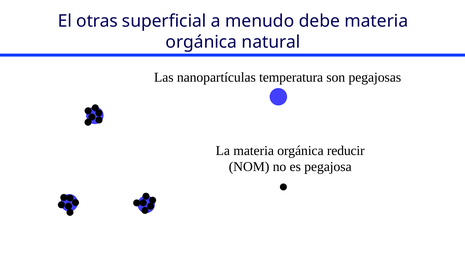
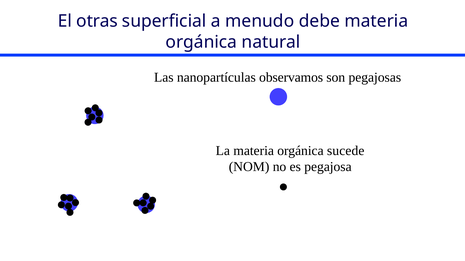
temperatura: temperatura -> observamos (291, 78)
reducir: reducir -> sucede (346, 151)
